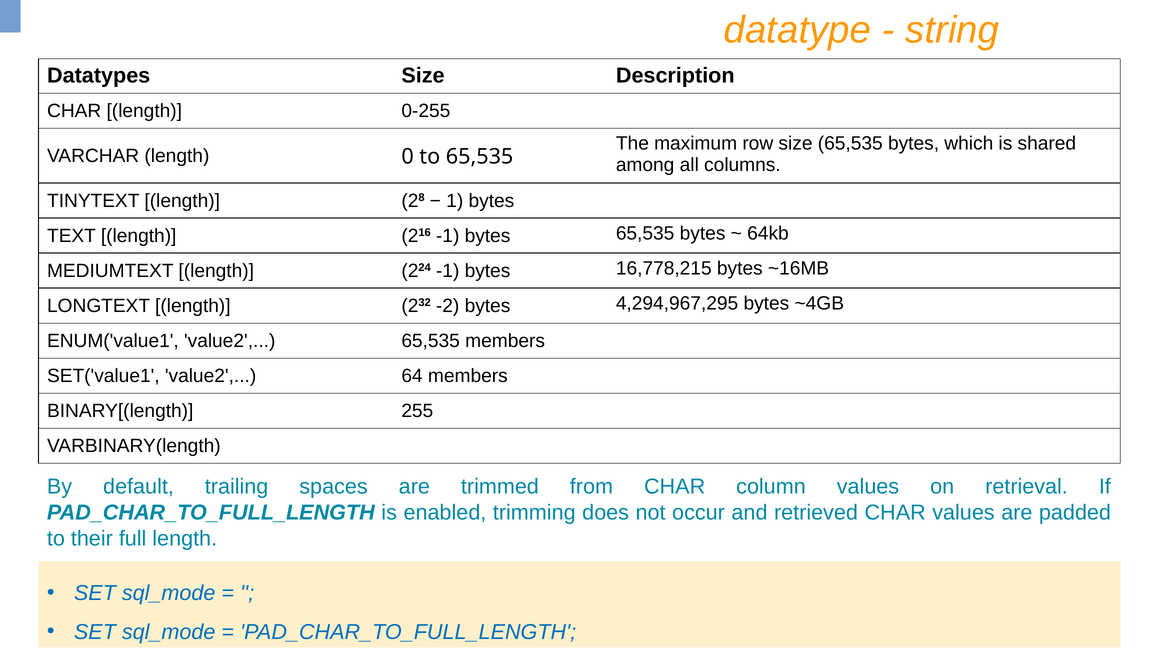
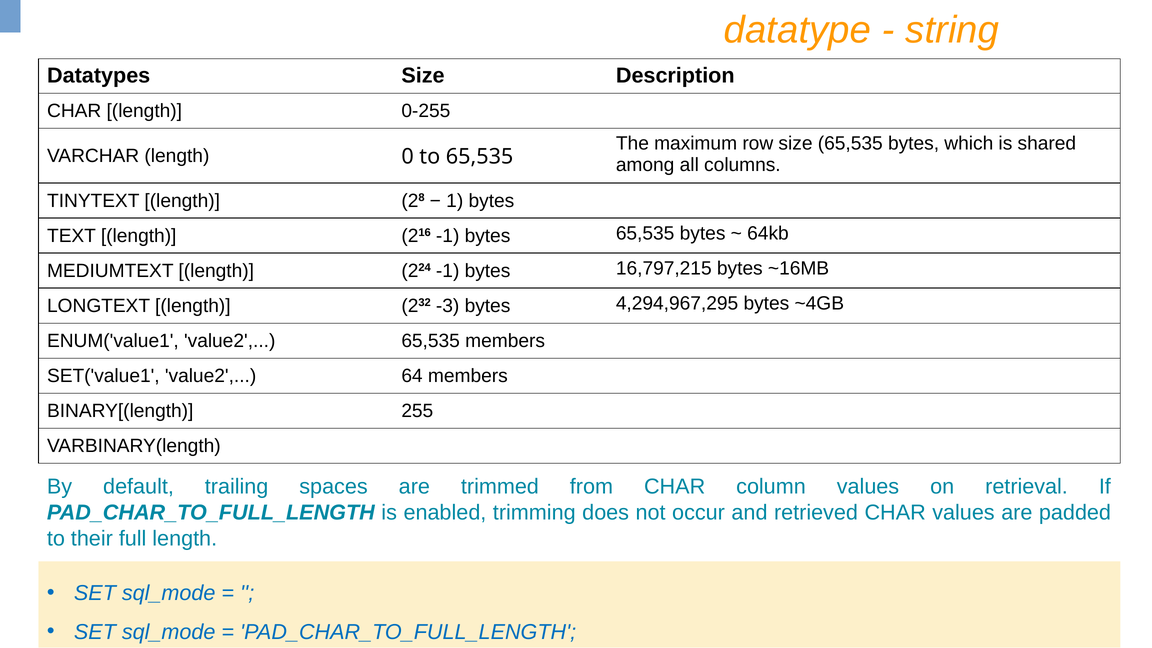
16,778,215: 16,778,215 -> 16,797,215 (664, 268)
-2: -2 -> -3 (448, 306)
